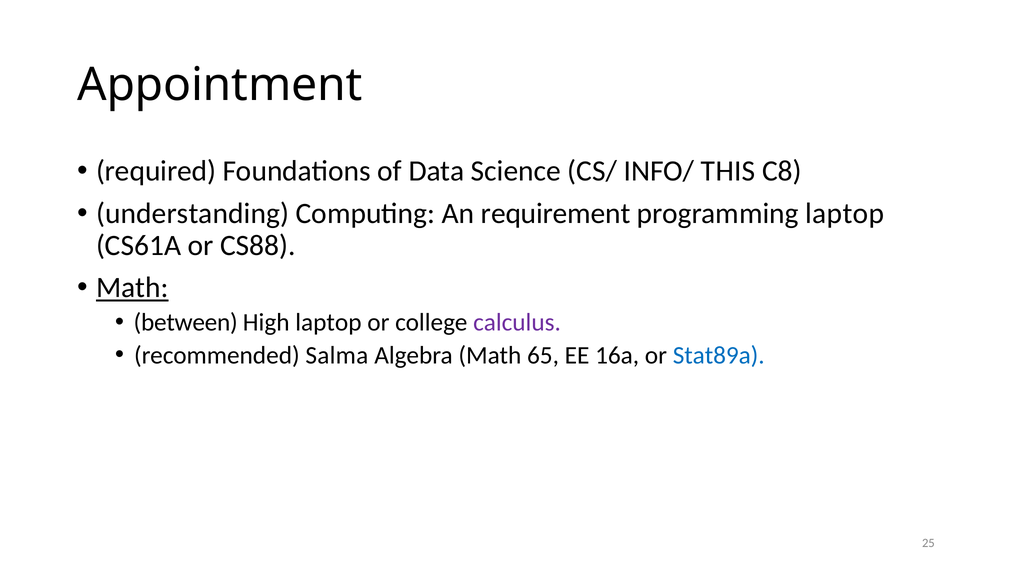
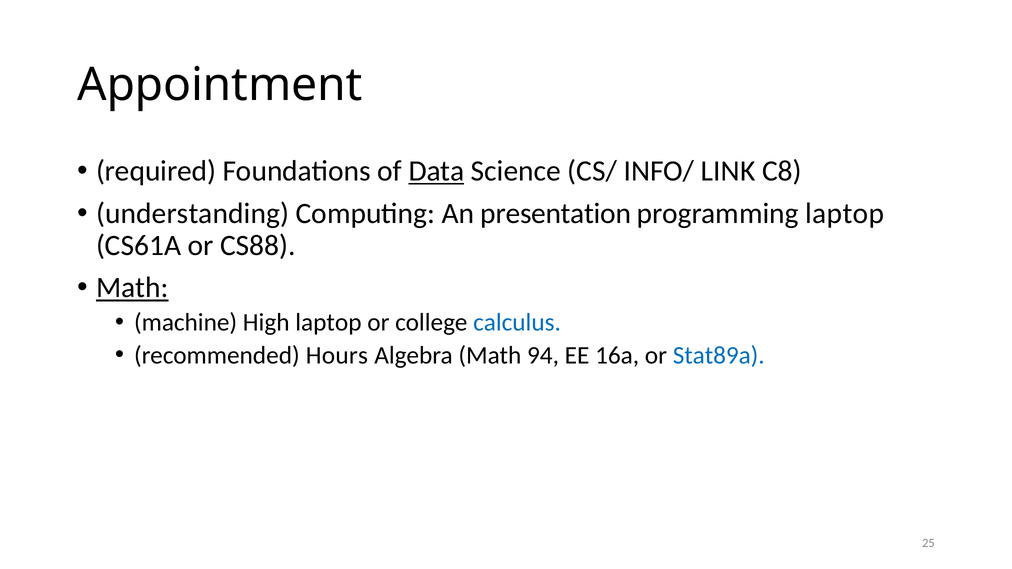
Data underline: none -> present (436, 171)
THIS: THIS -> LINK (728, 171)
requirement: requirement -> presentation (556, 214)
between: between -> machine (186, 323)
calculus colour: purple -> blue (517, 323)
Salma: Salma -> Hours (337, 355)
65: 65 -> 94 (543, 355)
